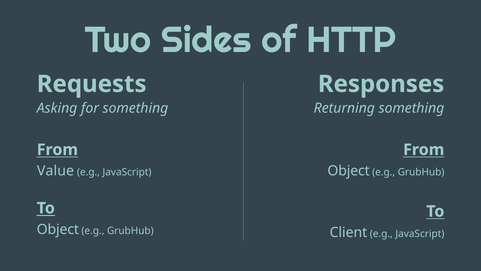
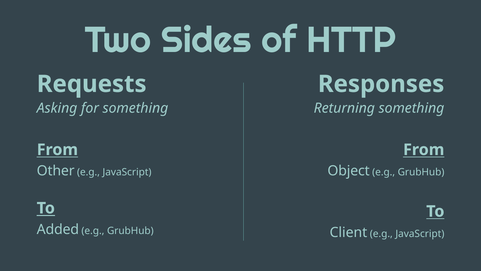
Value: Value -> Other (56, 171)
Object: Object -> Added (58, 229)
